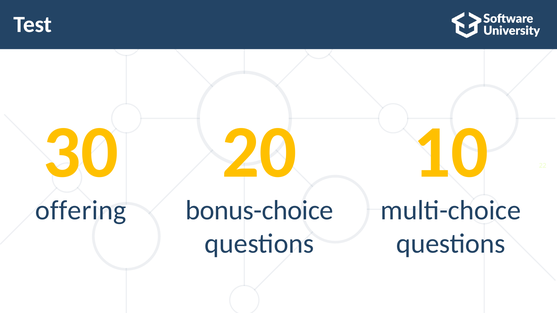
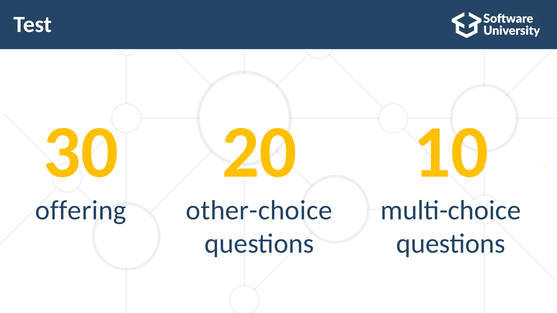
bonus-choice: bonus-choice -> other-choice (259, 210)
